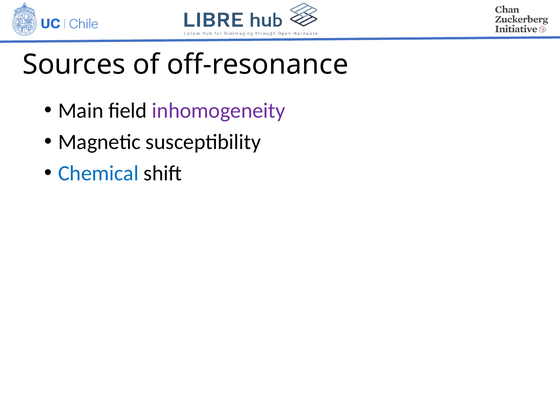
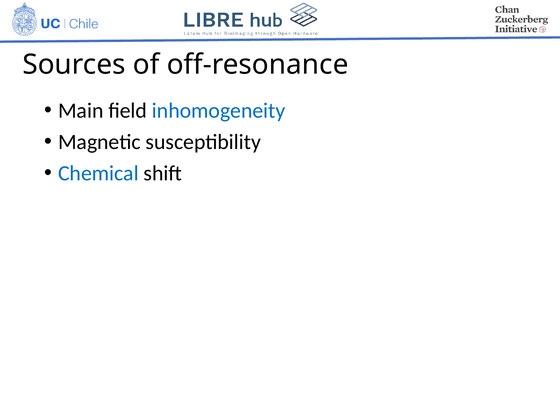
inhomogeneity colour: purple -> blue (219, 111)
